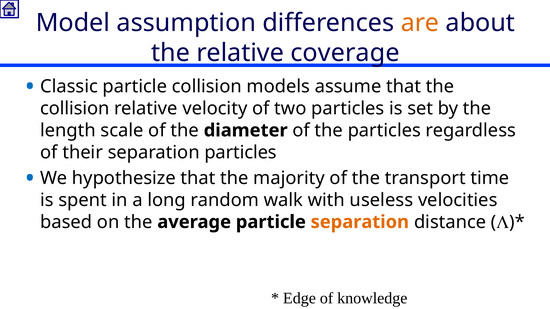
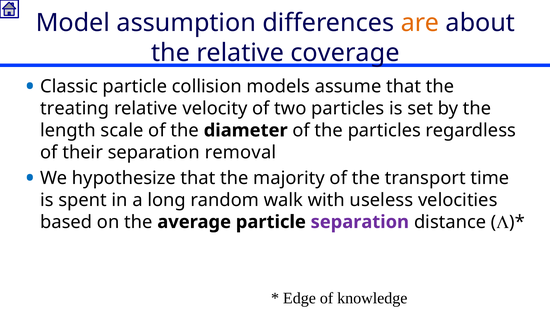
collision: collision -> treating (75, 109)
separation particles: particles -> removal (240, 153)
separation colour: orange -> purple (360, 222)
